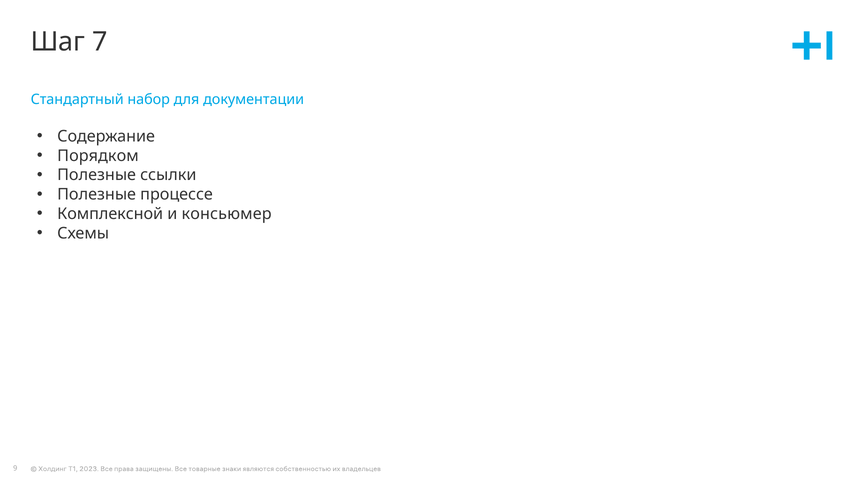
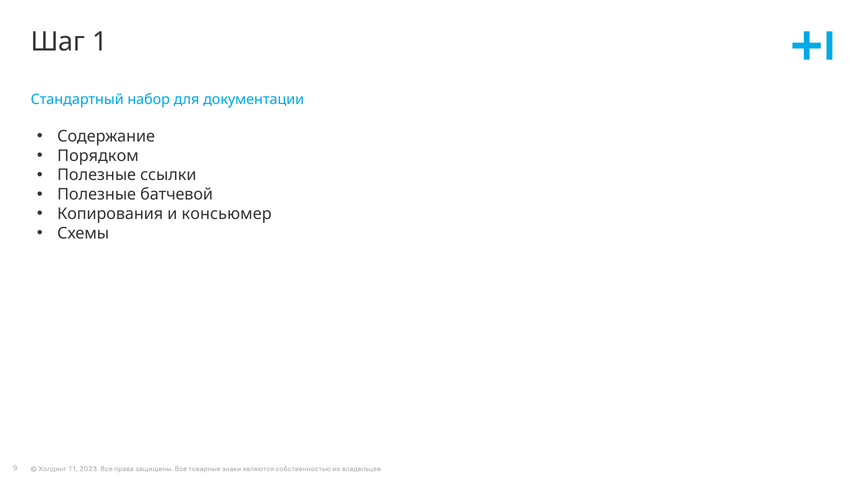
7: 7 -> 1 (100, 42)
процессе: процессе -> батчевой (177, 195)
Комплексной: Комплексной -> Копирования (110, 214)
